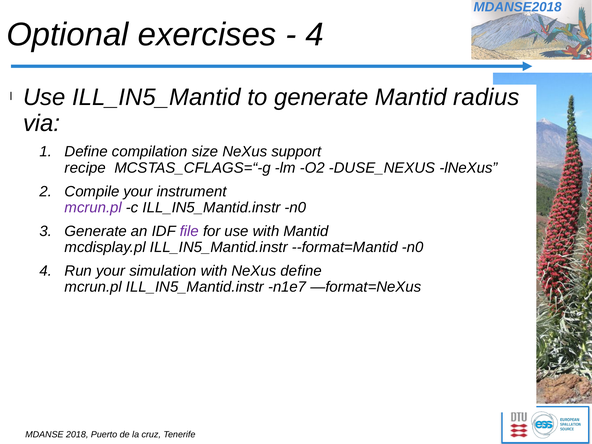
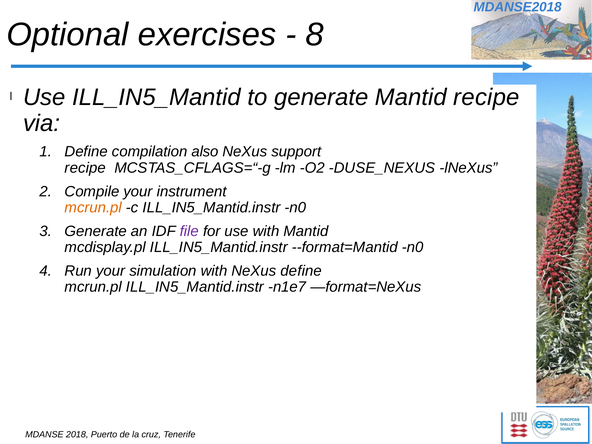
4: 4 -> 8 (315, 35)
Mantid radius: radius -> recipe (486, 97)
size: size -> also (205, 152)
mcrun.pl colour: purple -> orange (93, 208)
